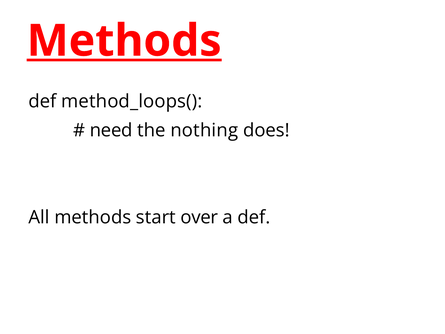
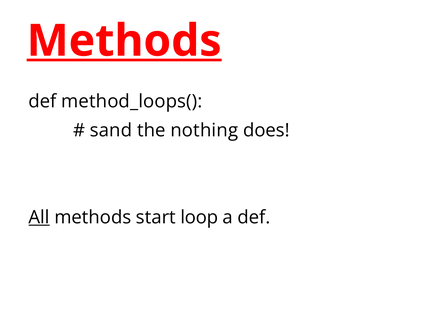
need: need -> sand (111, 130)
All underline: none -> present (39, 217)
over: over -> loop (199, 217)
